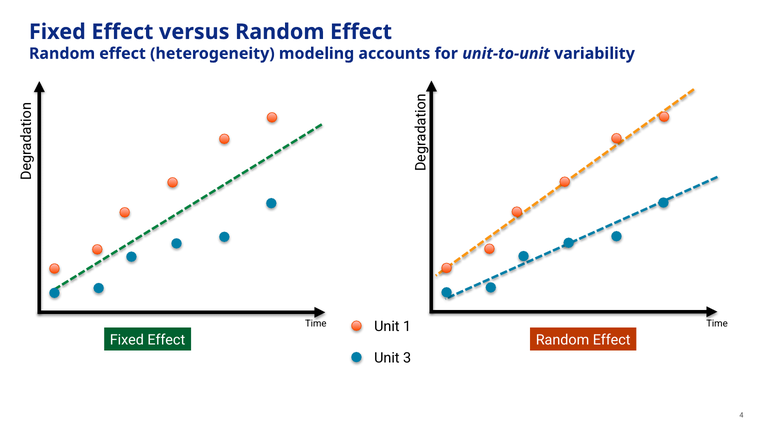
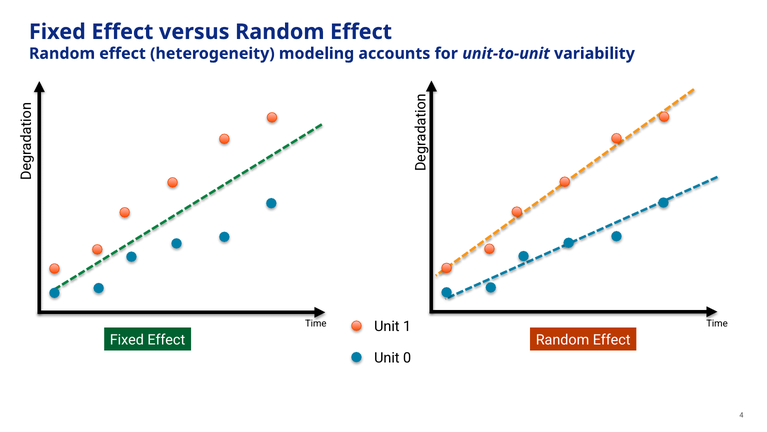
3: 3 -> 0 (407, 358)
